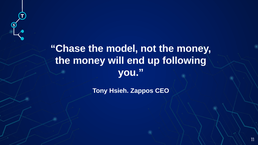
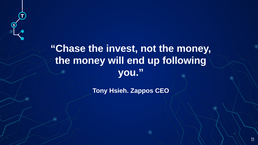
model: model -> invest (122, 49)
